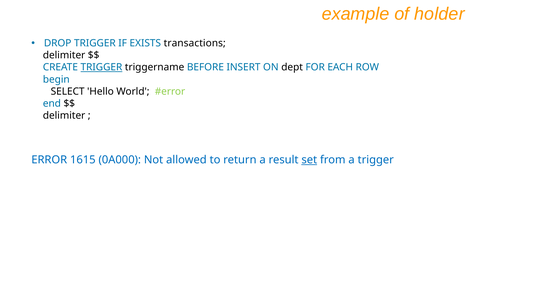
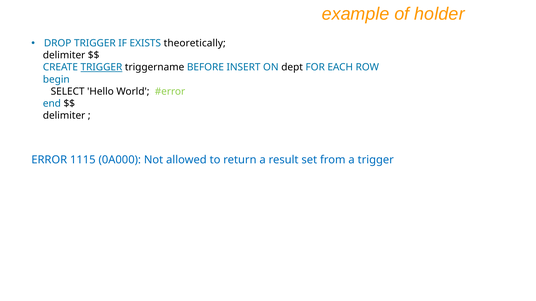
transactions: transactions -> theoretically (195, 43)
1615: 1615 -> 1115 (83, 160)
set underline: present -> none (309, 160)
